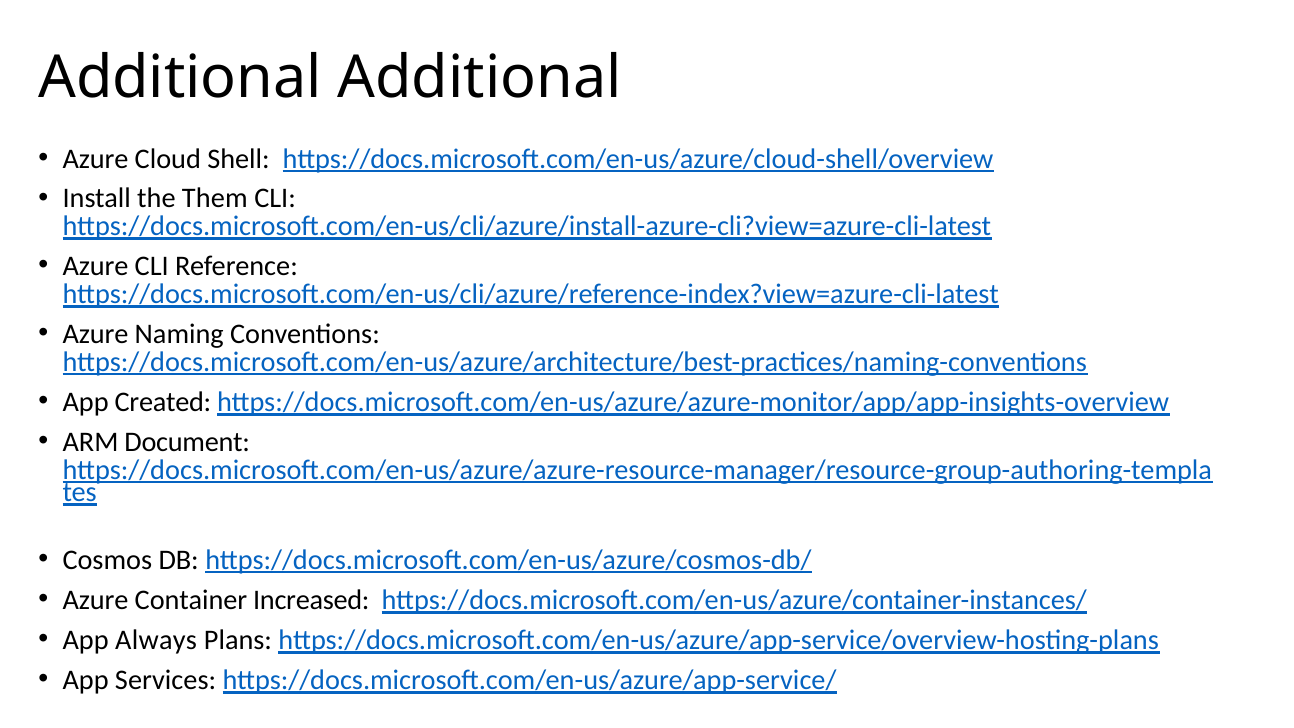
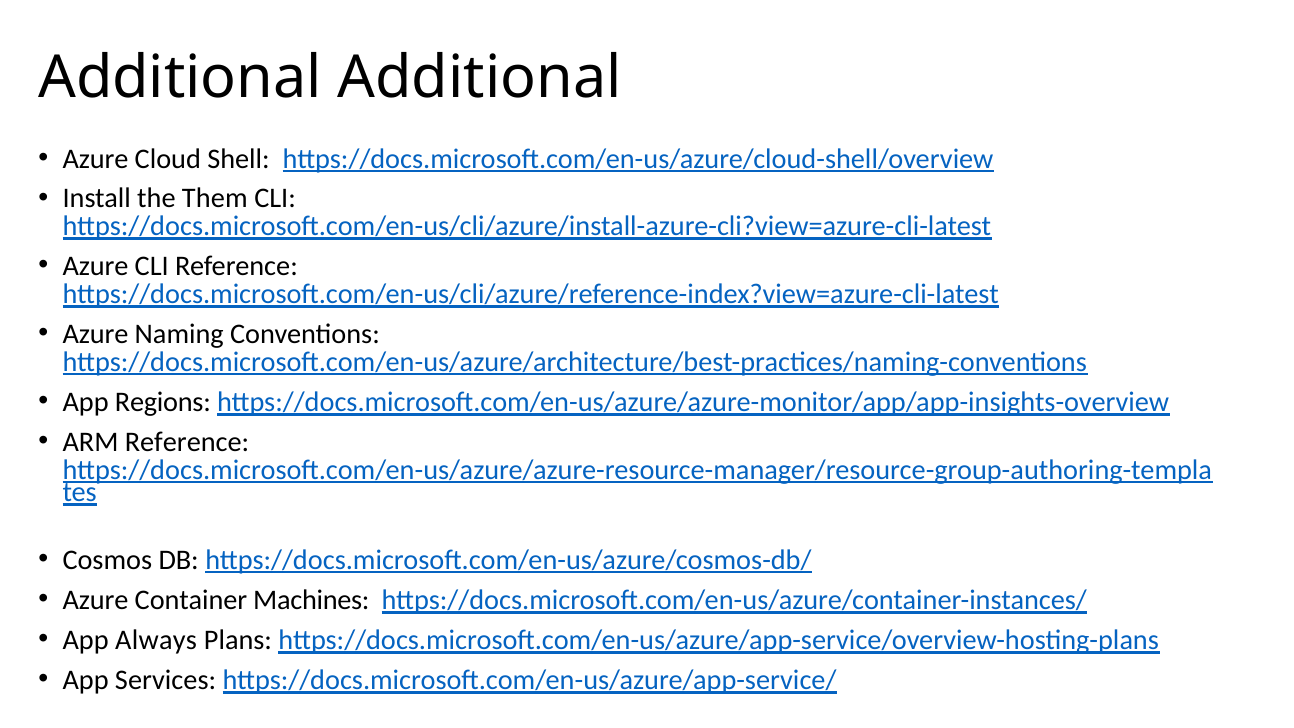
Created: Created -> Regions (163, 402)
ARM Document: Document -> Reference (187, 442)
Increased: Increased -> Machines (311, 600)
